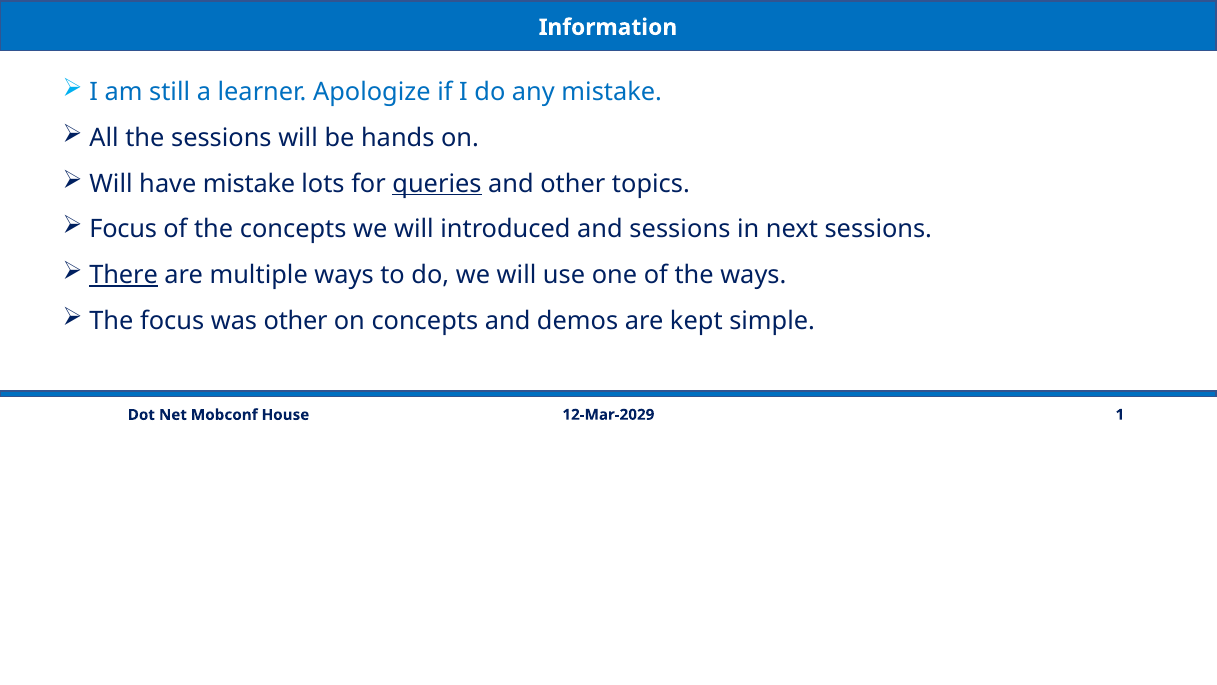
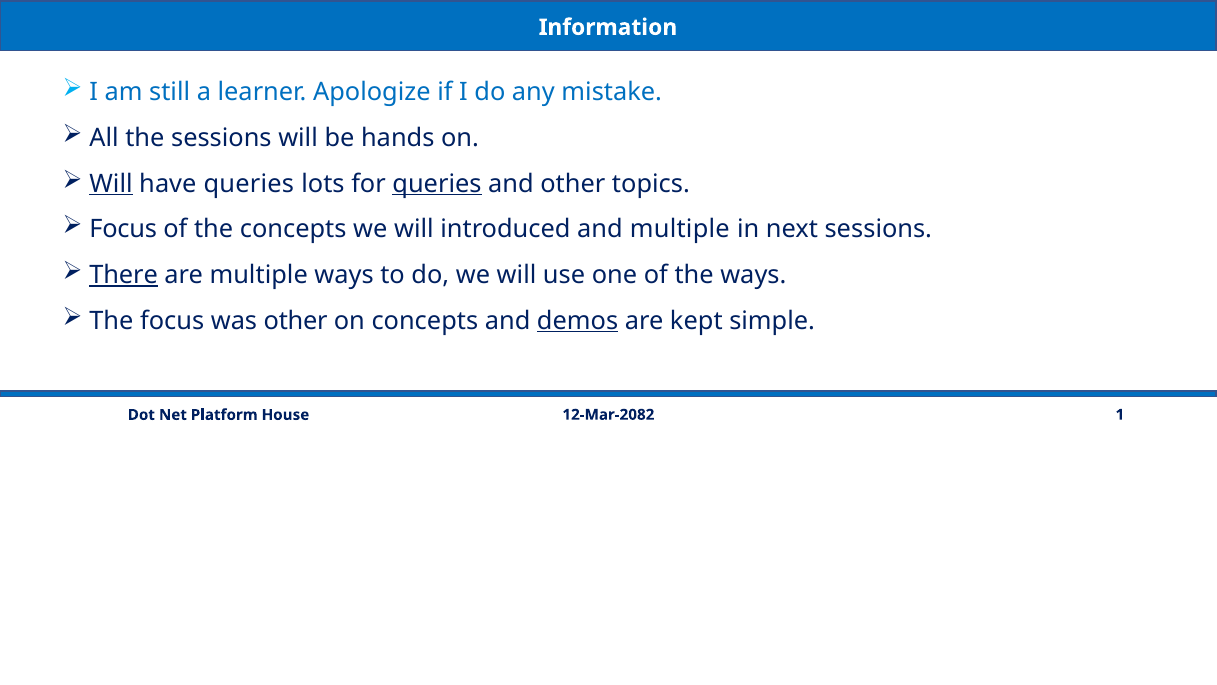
Will underline: none -> present (111, 184)
have mistake: mistake -> queries (249, 184)
and sessions: sessions -> multiple (680, 229)
demos underline: none -> present (578, 321)
12-Mar-2029: 12-Mar-2029 -> 12-Mar-2082 (608, 414)
Mobconf: Mobconf -> Platform (224, 415)
